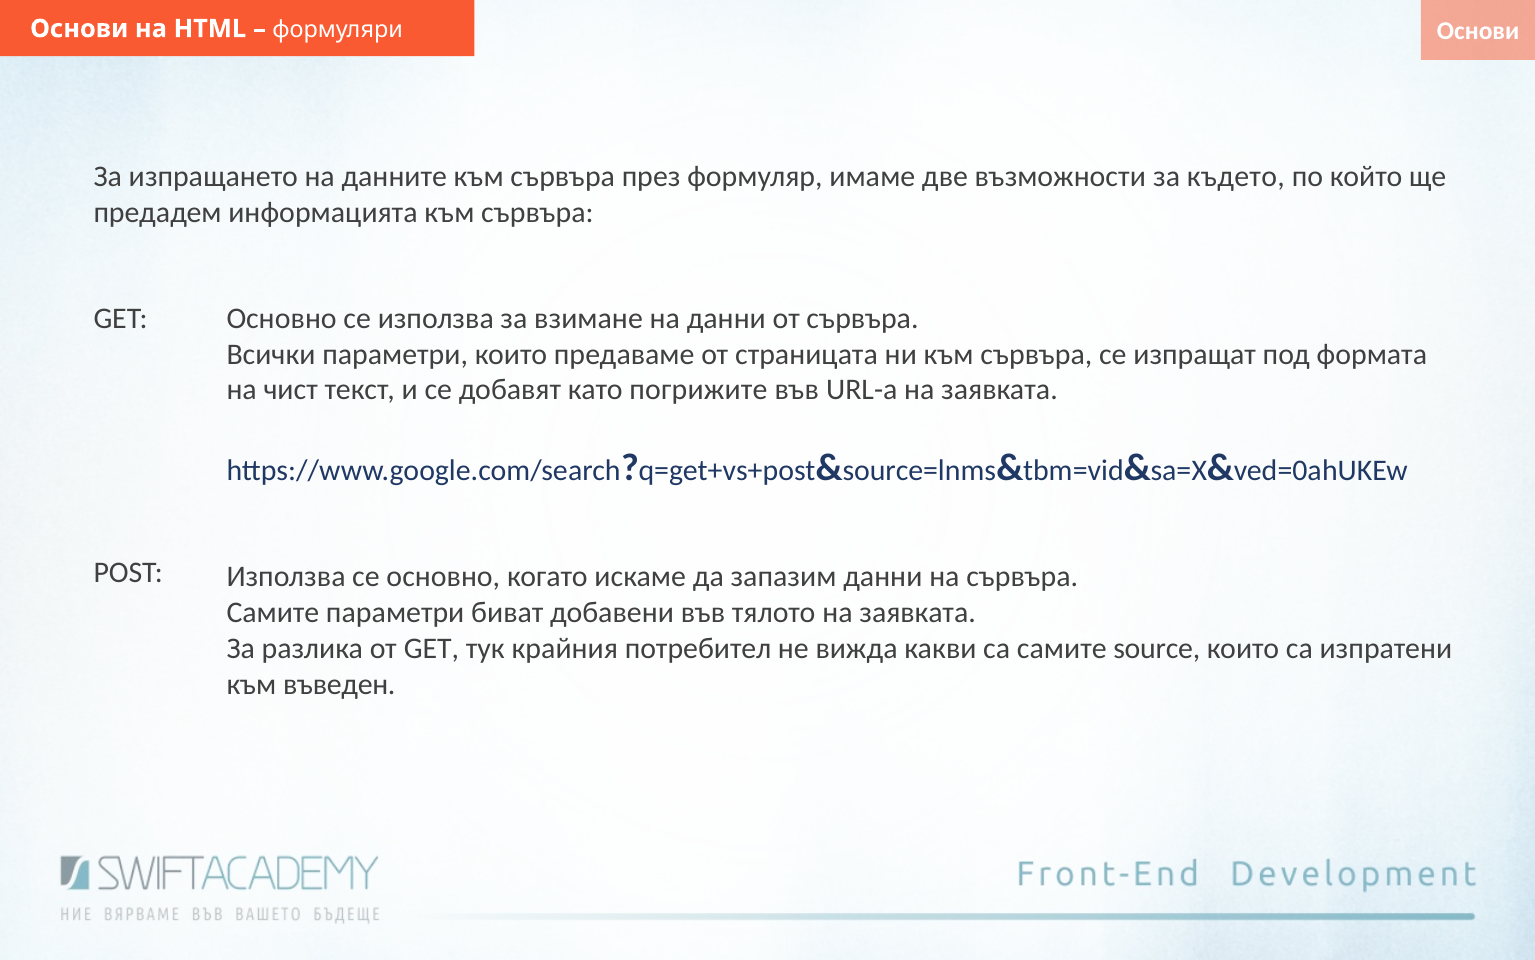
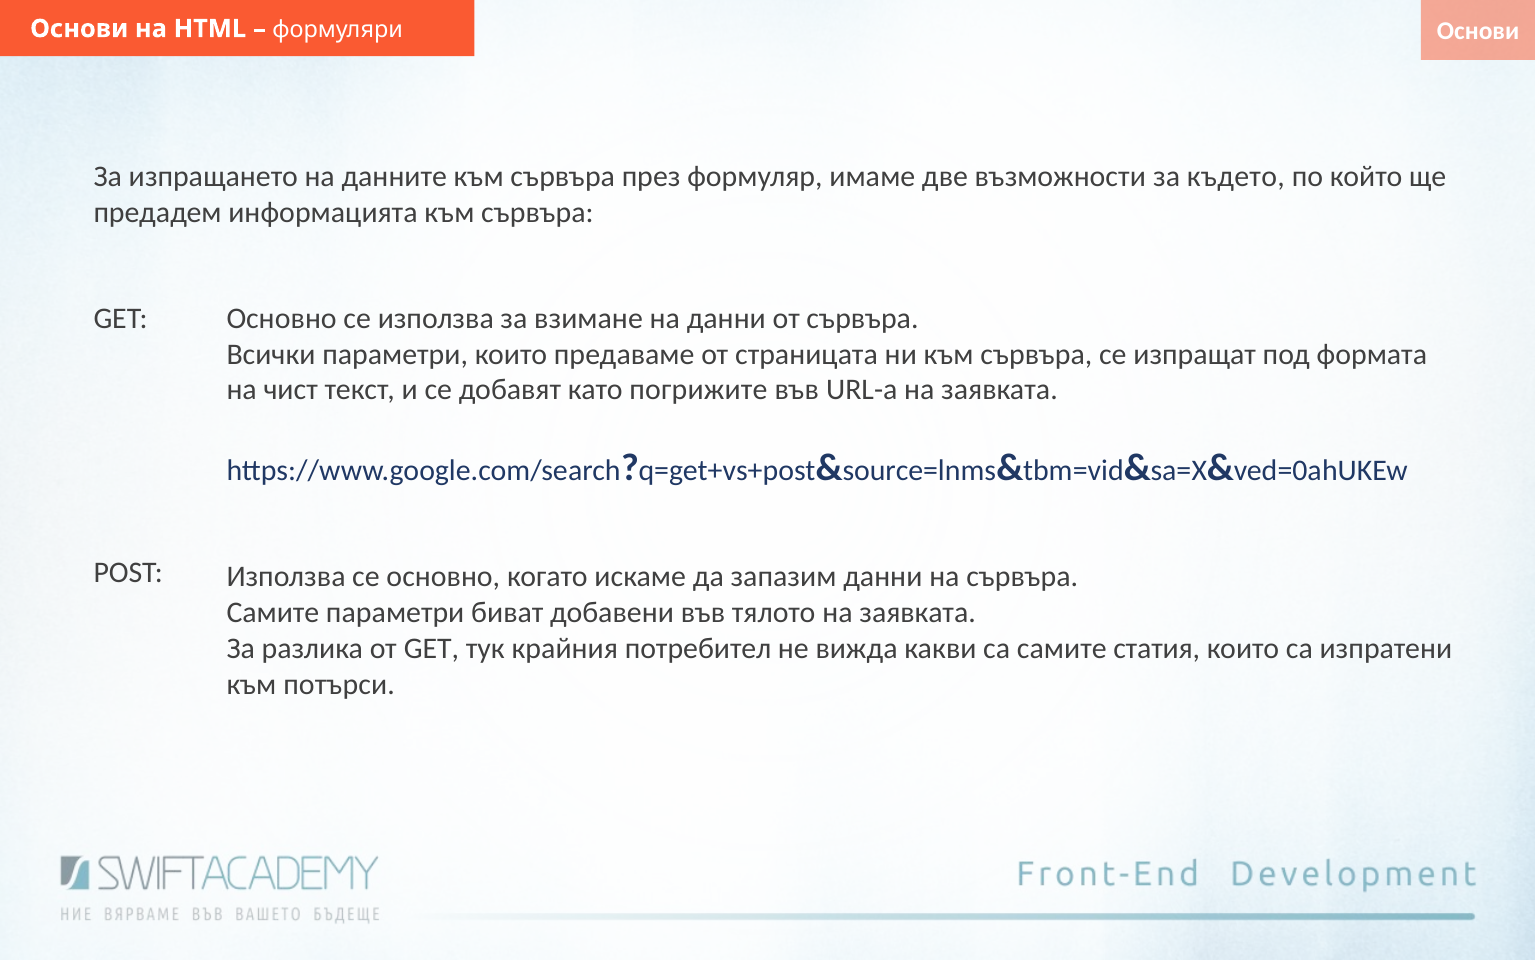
source: source -> статия (1157, 648)
въведен: въведен -> потърси (339, 684)
